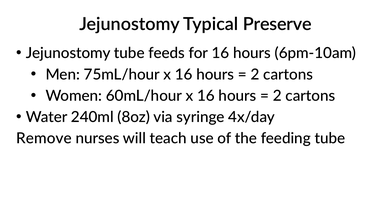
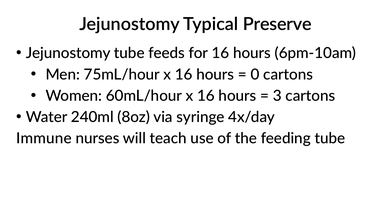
2: 2 -> 0 (255, 75)
2: 2 -> 3 (277, 96)
Remove: Remove -> Immune (44, 139)
